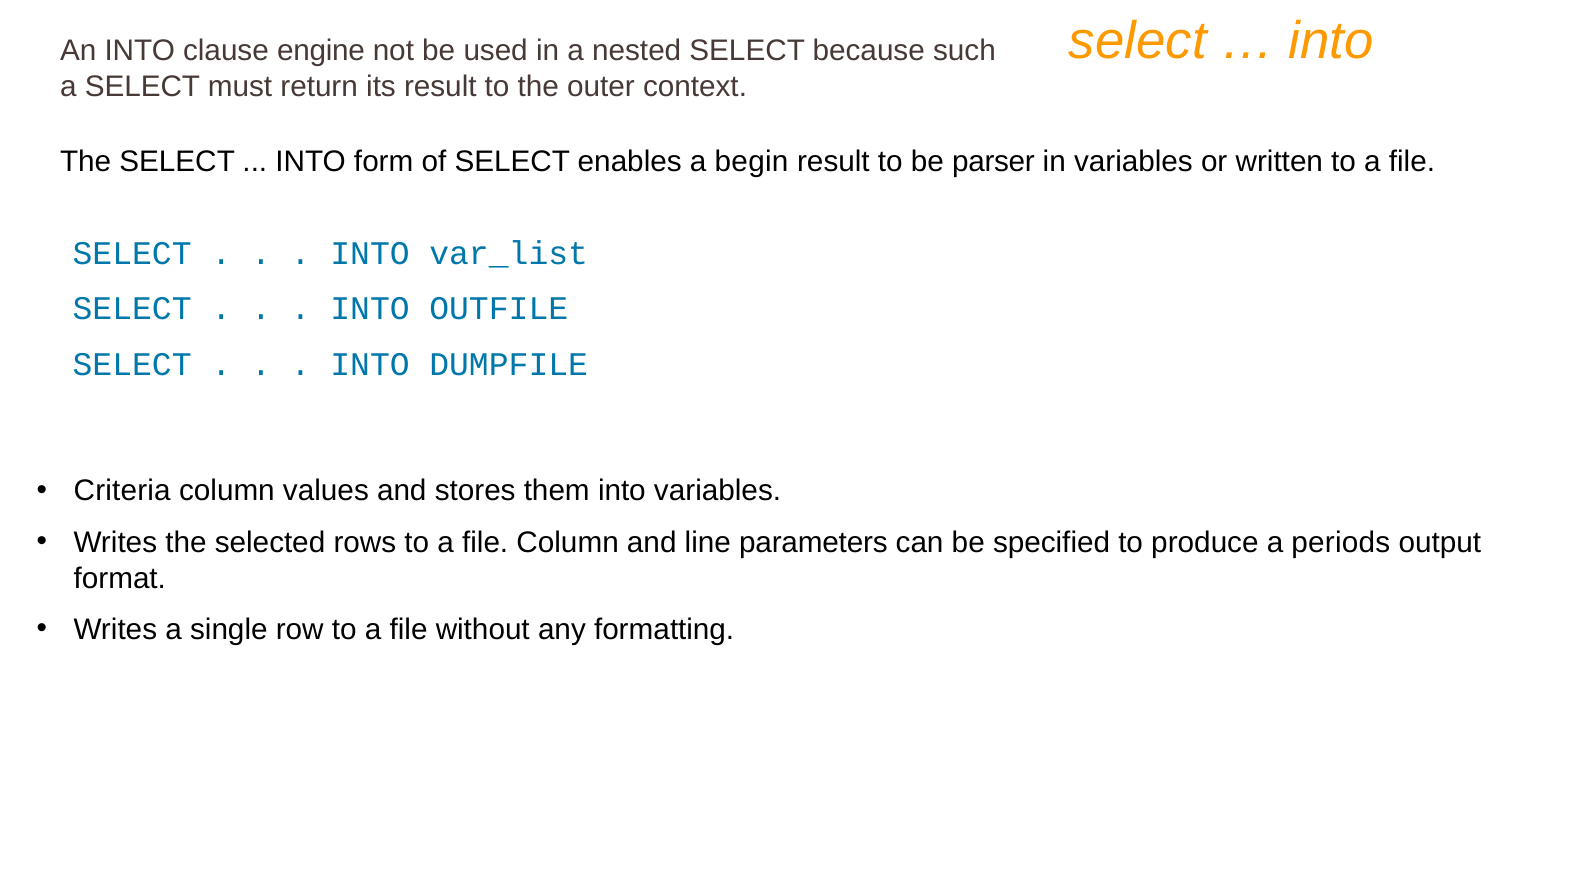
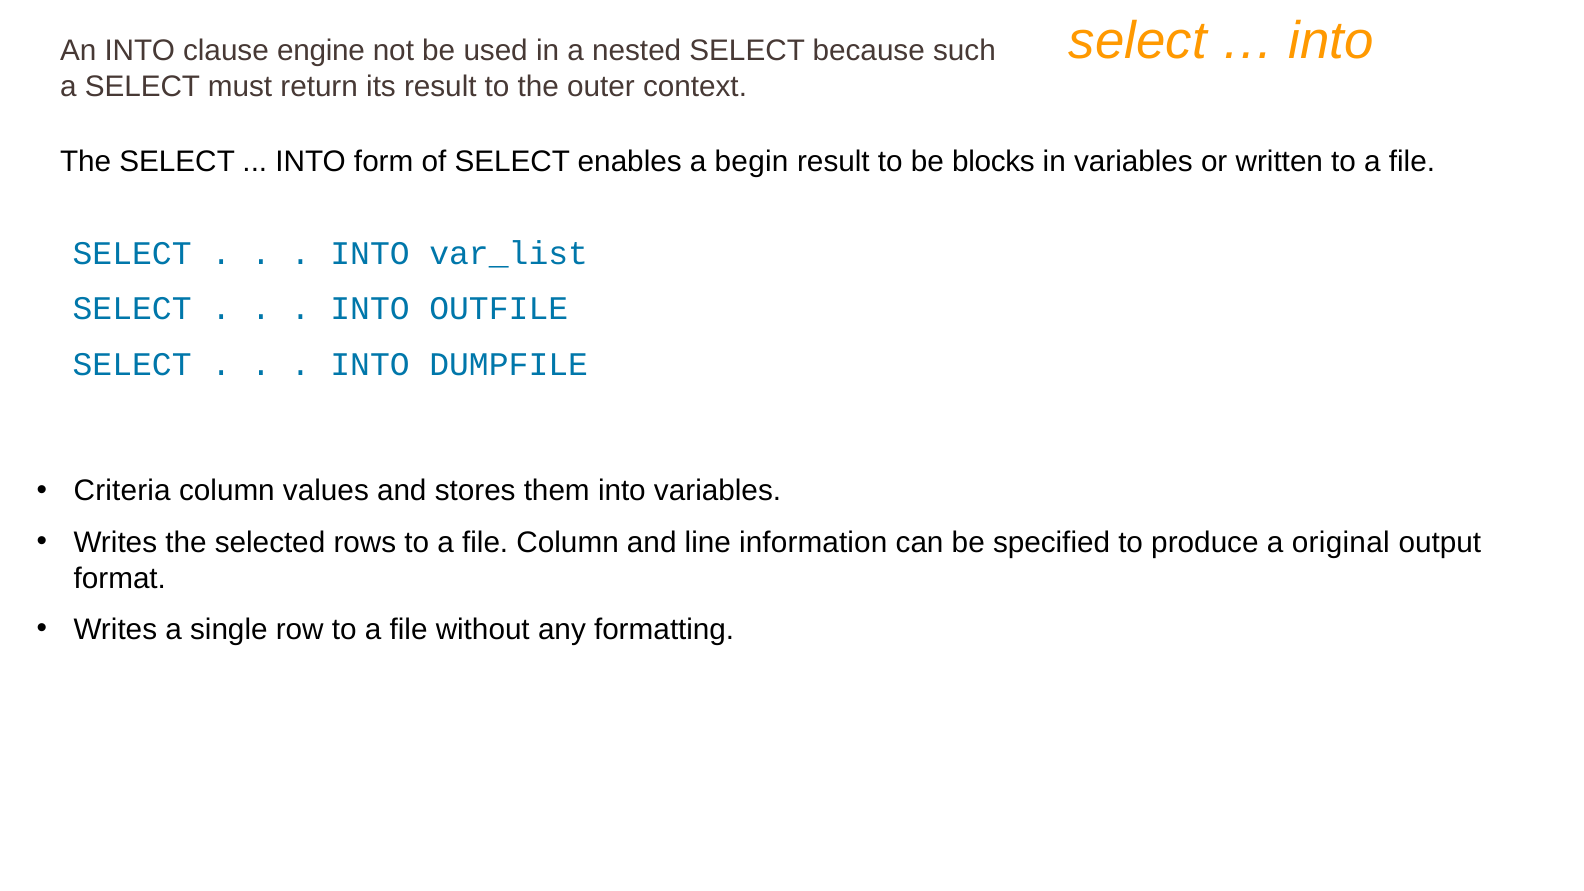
parser: parser -> blocks (993, 161)
parameters: parameters -> information (813, 543)
periods: periods -> original (1341, 543)
